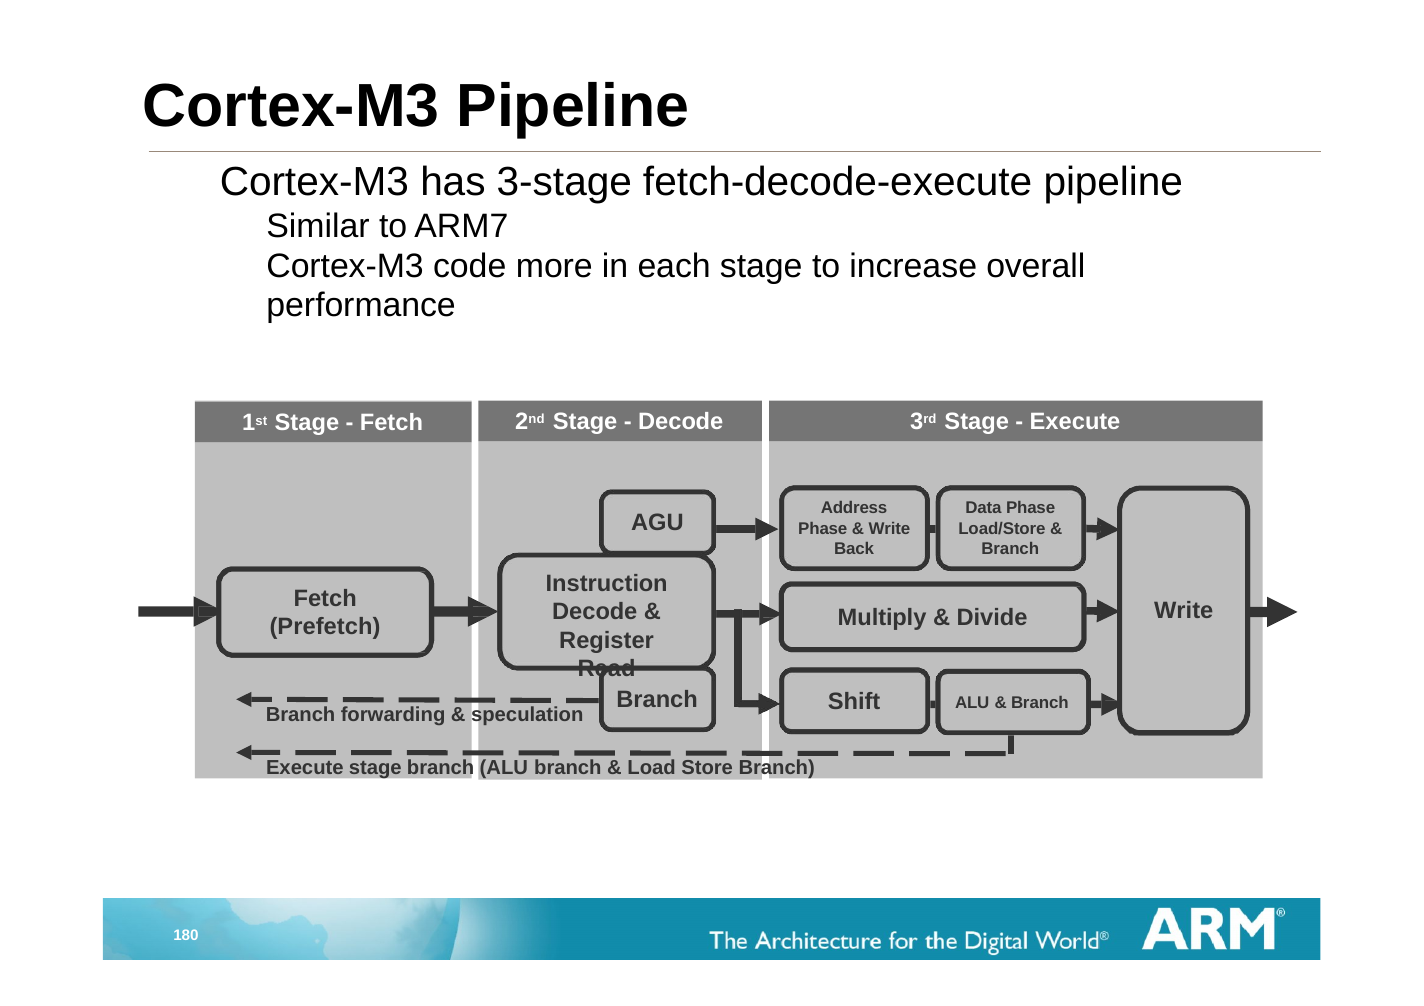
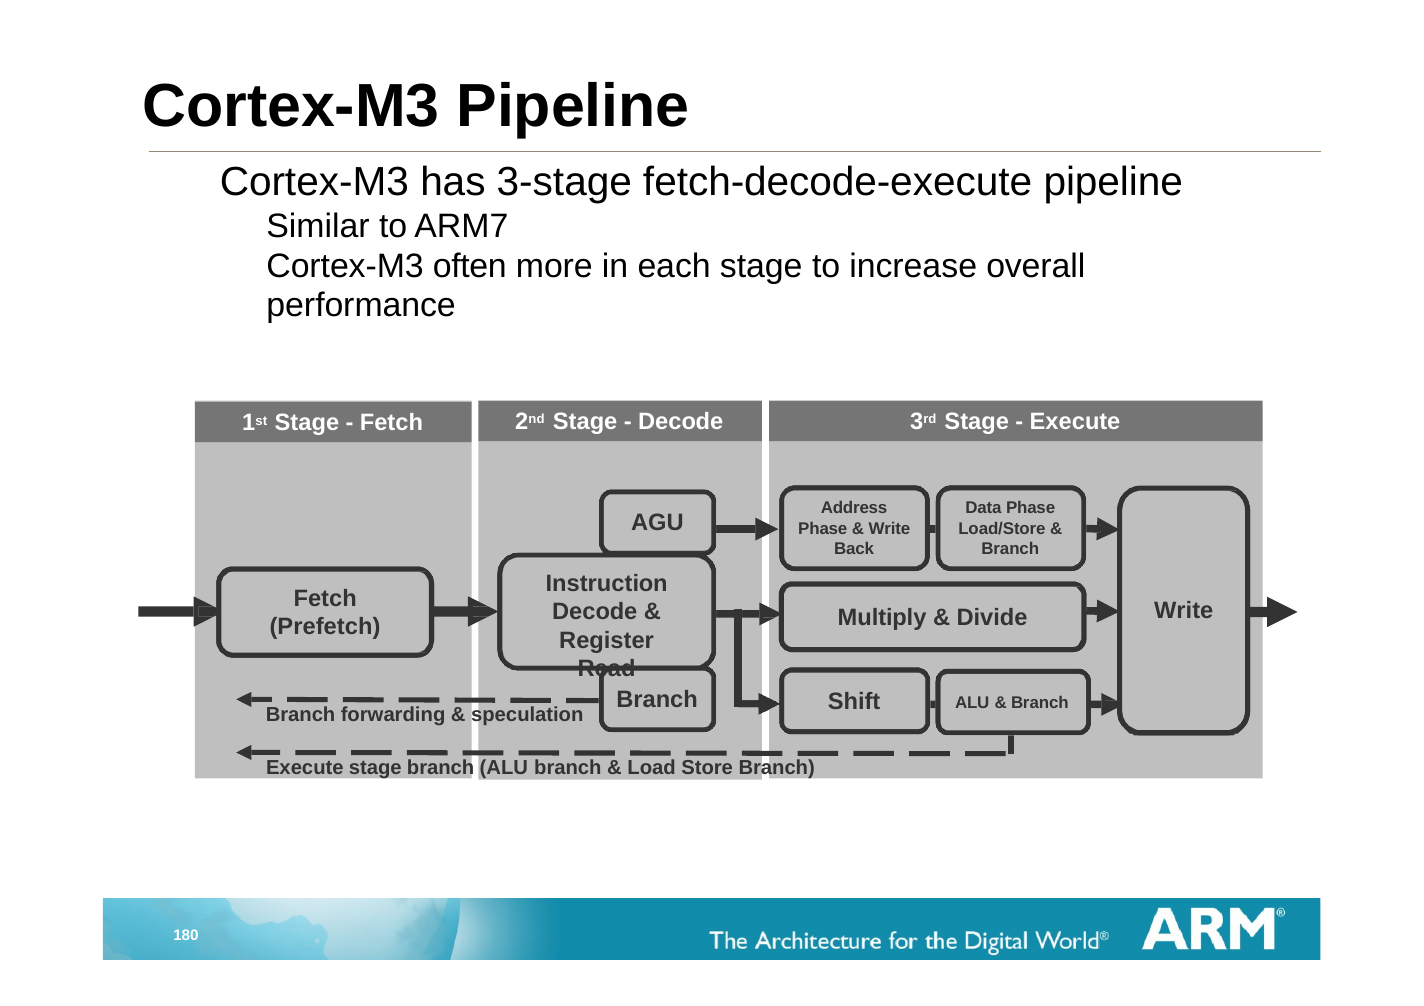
code: code -> often (470, 266)
